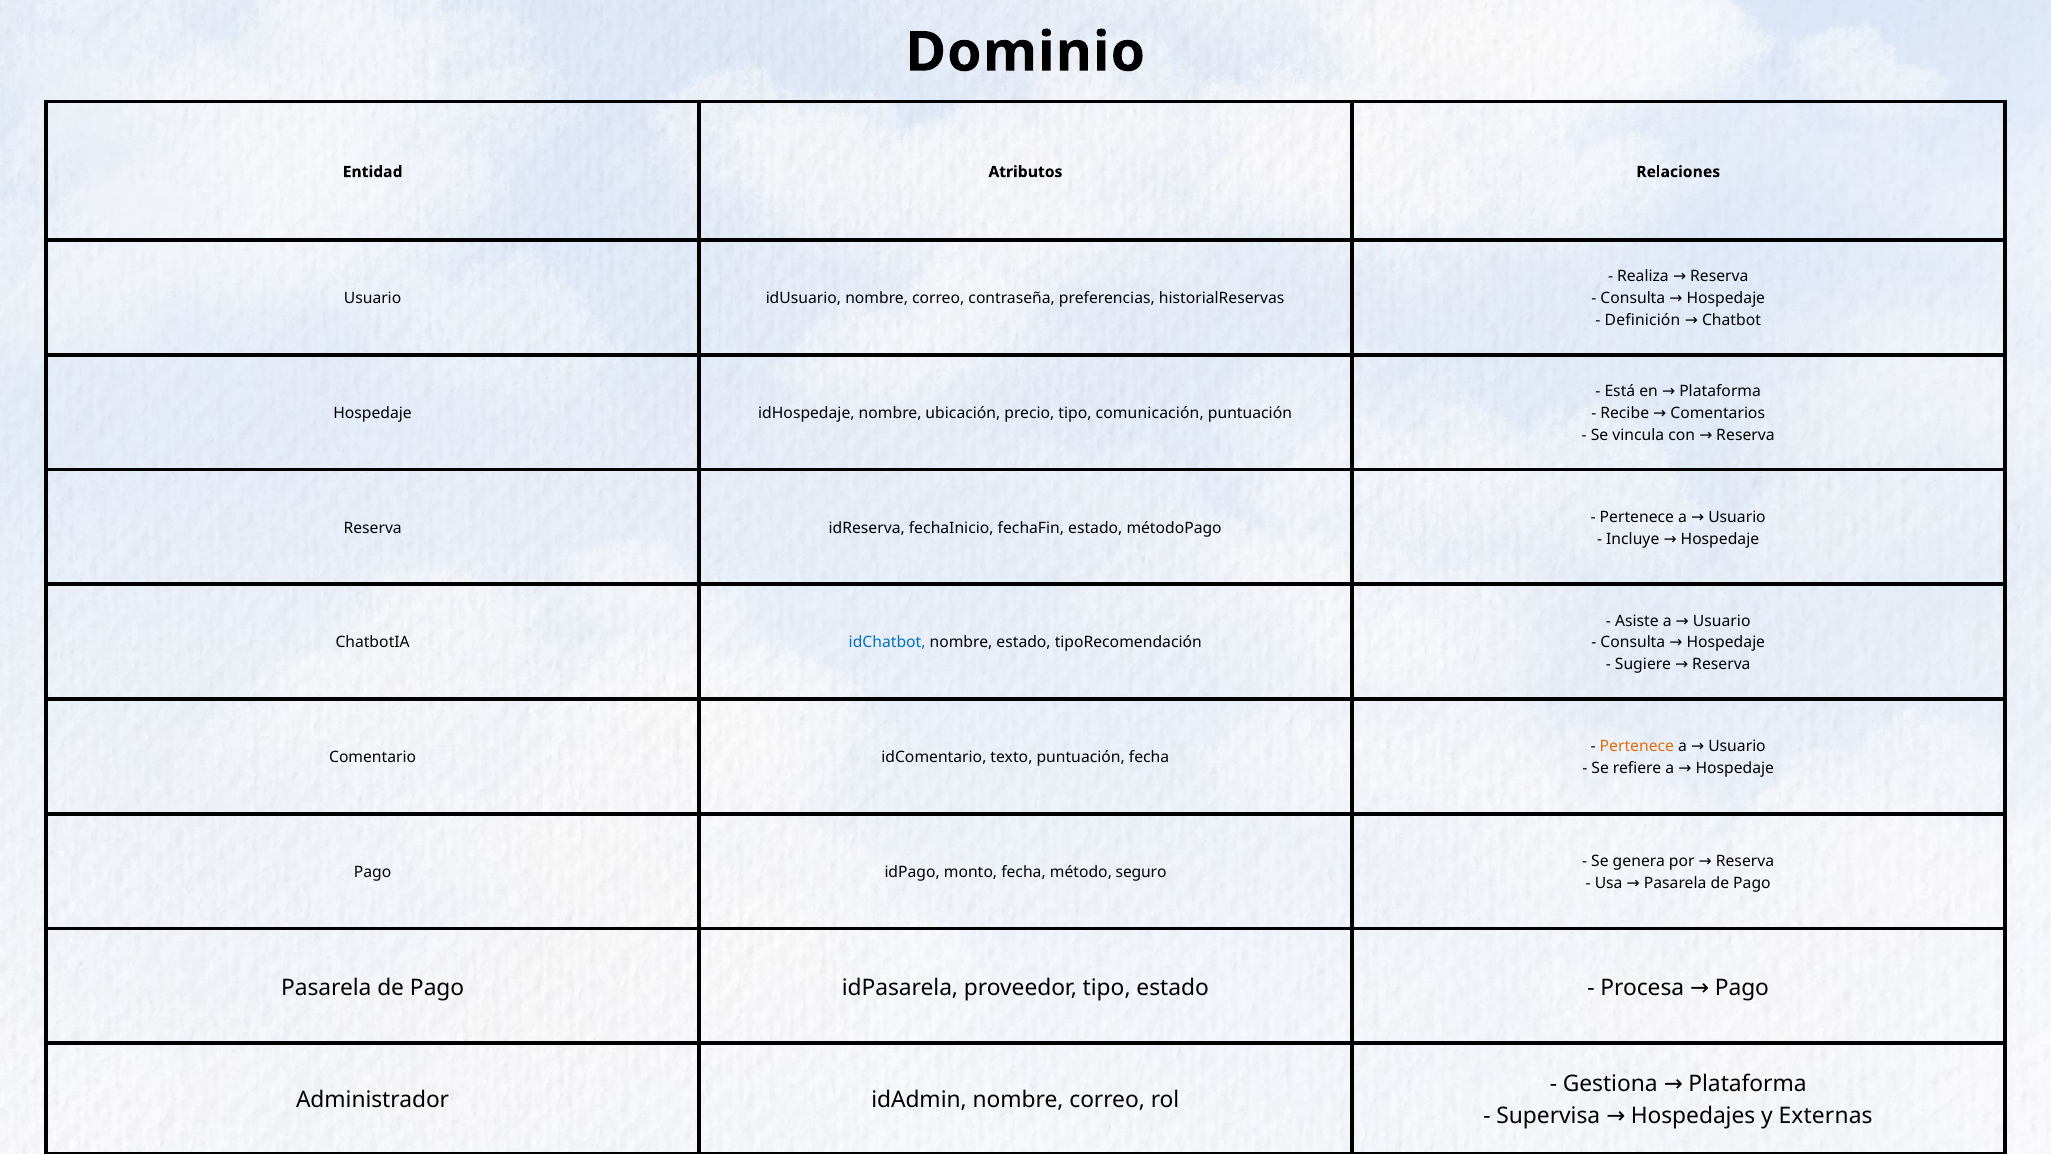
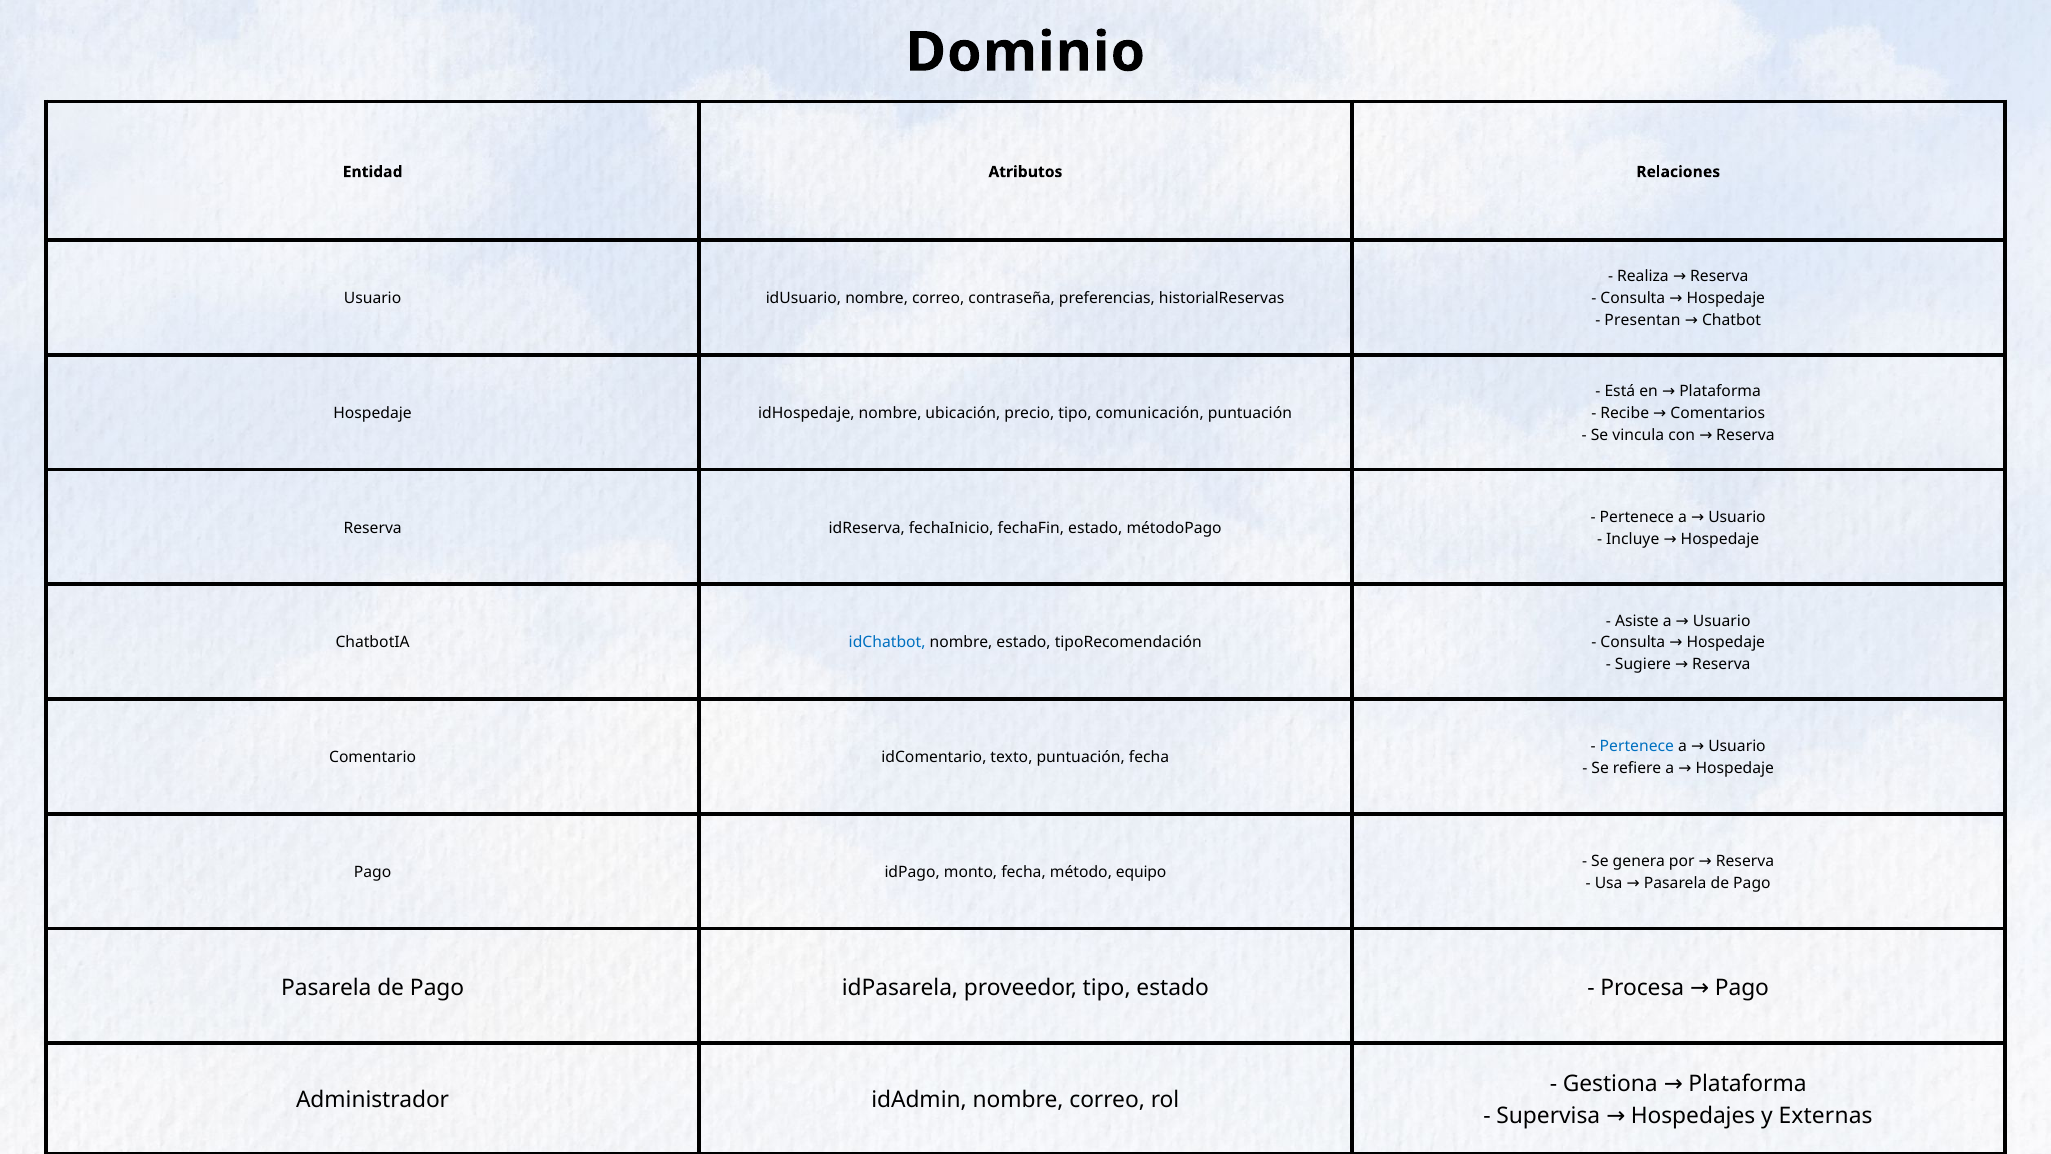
Definición: Definición -> Presentan (1643, 320)
Pertenece colour: orange -> blue (1637, 746)
seguro: seguro -> equipo (1141, 872)
